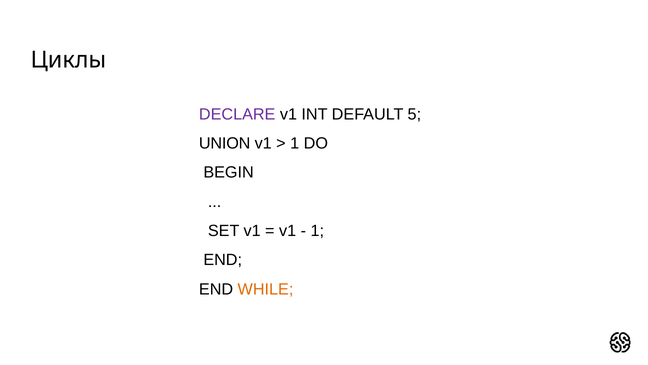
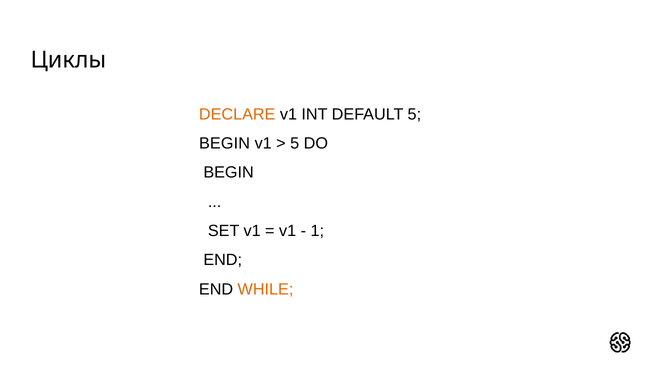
DECLARE colour: purple -> orange (237, 114)
UNION: UNION -> BEGIN (225, 143)
1: 1 -> 5 (295, 143)
